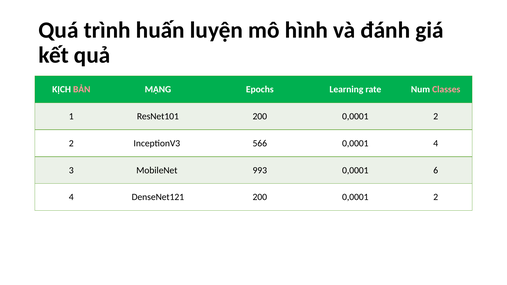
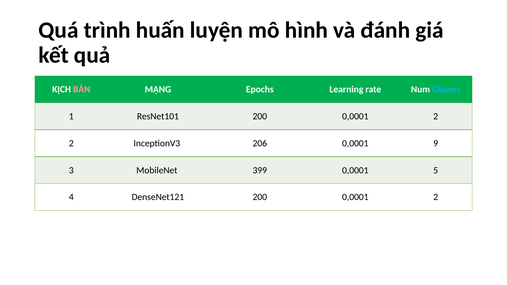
Classes colour: pink -> light blue (446, 89)
566: 566 -> 206 (260, 143)
0,0001 4: 4 -> 9 (436, 143)
993: 993 -> 399 (260, 170)
6: 6 -> 5 (436, 170)
